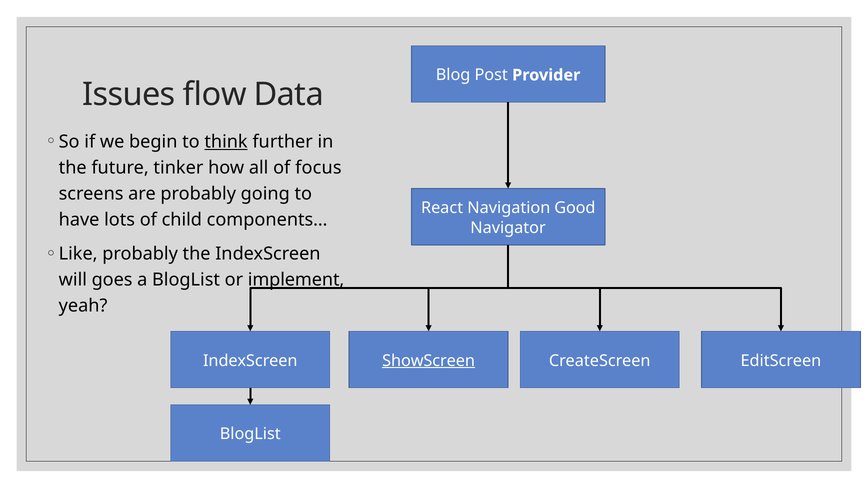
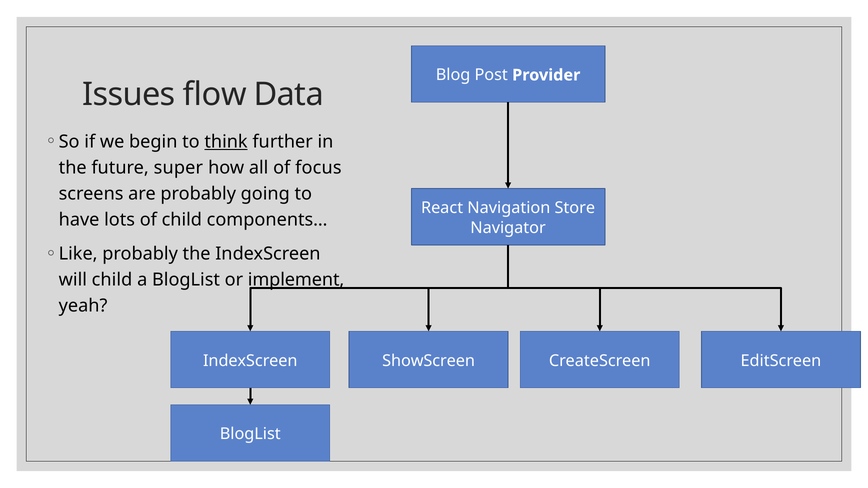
tinker: tinker -> super (178, 168)
Good: Good -> Store (575, 208)
will goes: goes -> child (112, 280)
ShowScreen underline: present -> none (429, 361)
